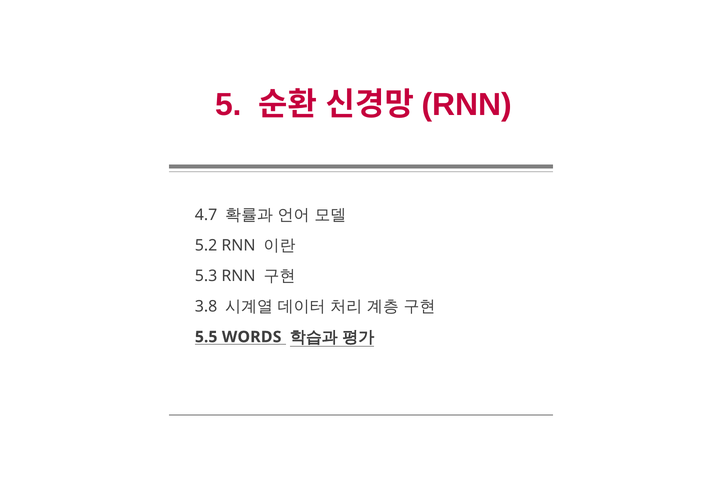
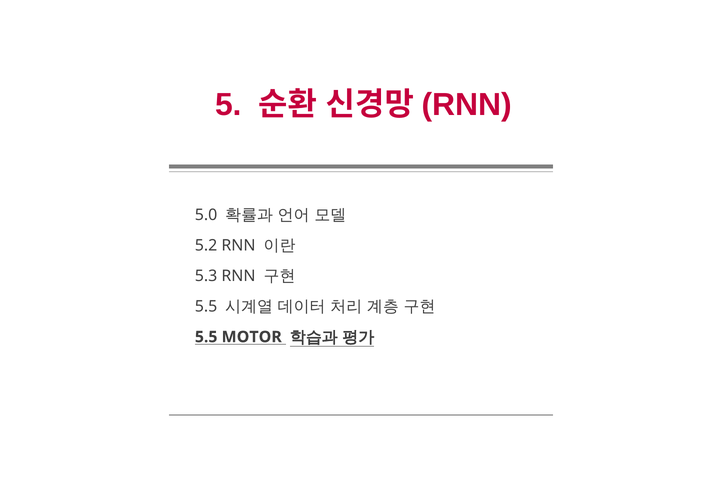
4.7: 4.7 -> 5.0 (206, 215)
3.8: 3.8 -> 5.5 (206, 307)
WORDS: WORDS -> MOTOR (252, 337)
